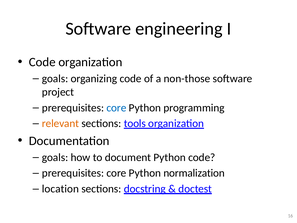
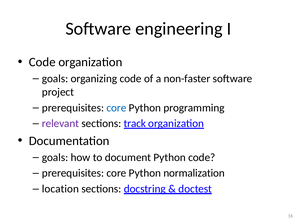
non-those: non-those -> non-faster (187, 79)
relevant colour: orange -> purple (60, 123)
tools: tools -> track (135, 123)
